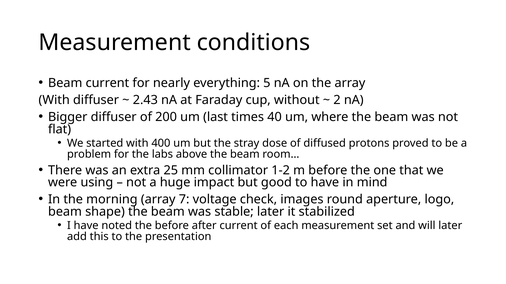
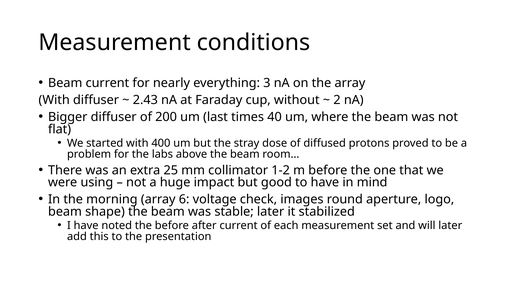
5: 5 -> 3 (267, 83)
7: 7 -> 6 (184, 200)
